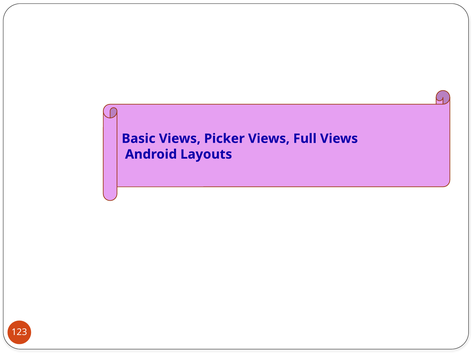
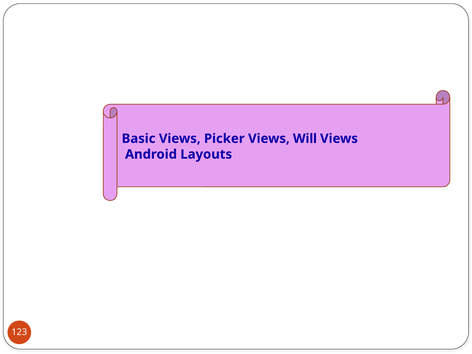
Full: Full -> Will (305, 139)
